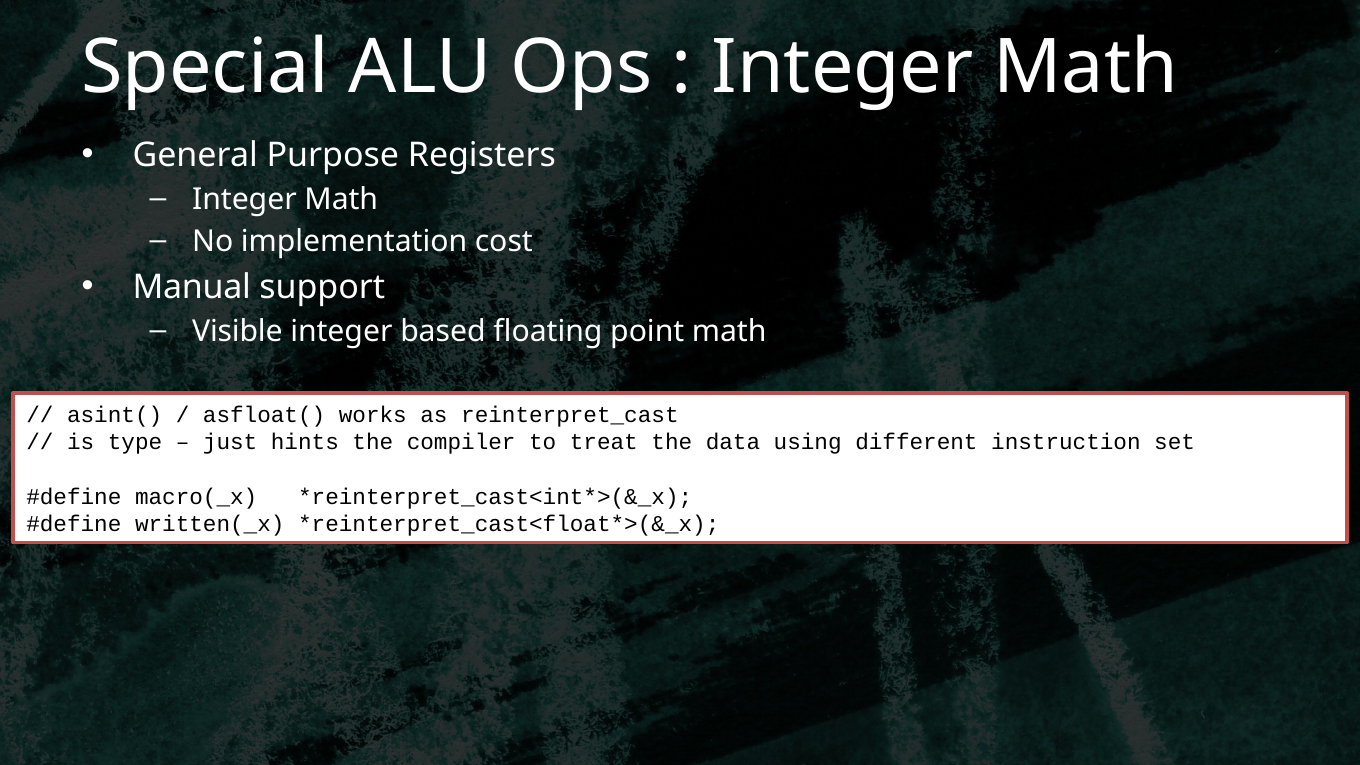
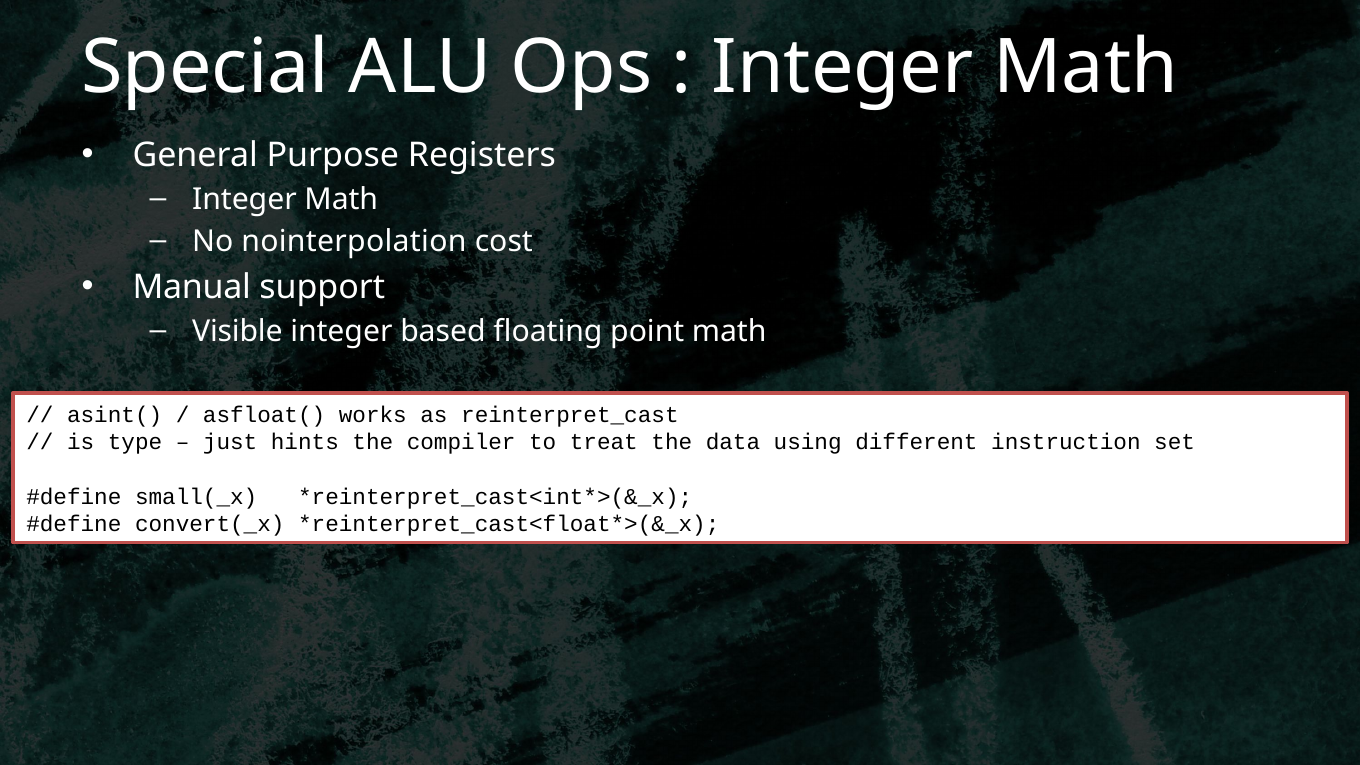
implementation: implementation -> nointerpolation (354, 242)
macro(_x: macro(_x -> small(_x (196, 497)
written(_x: written(_x -> convert(_x (210, 524)
